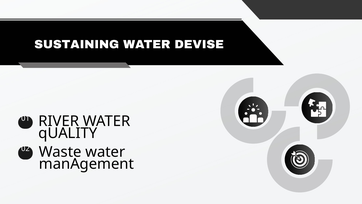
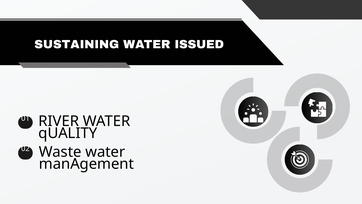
DEVISE: DEVISE -> ISSUED (199, 44)
